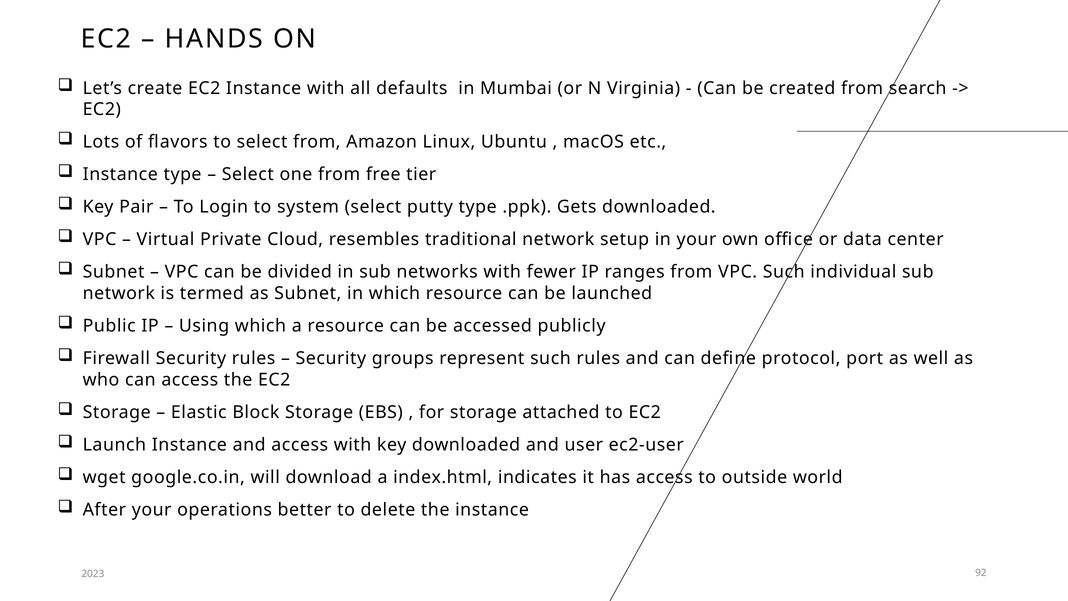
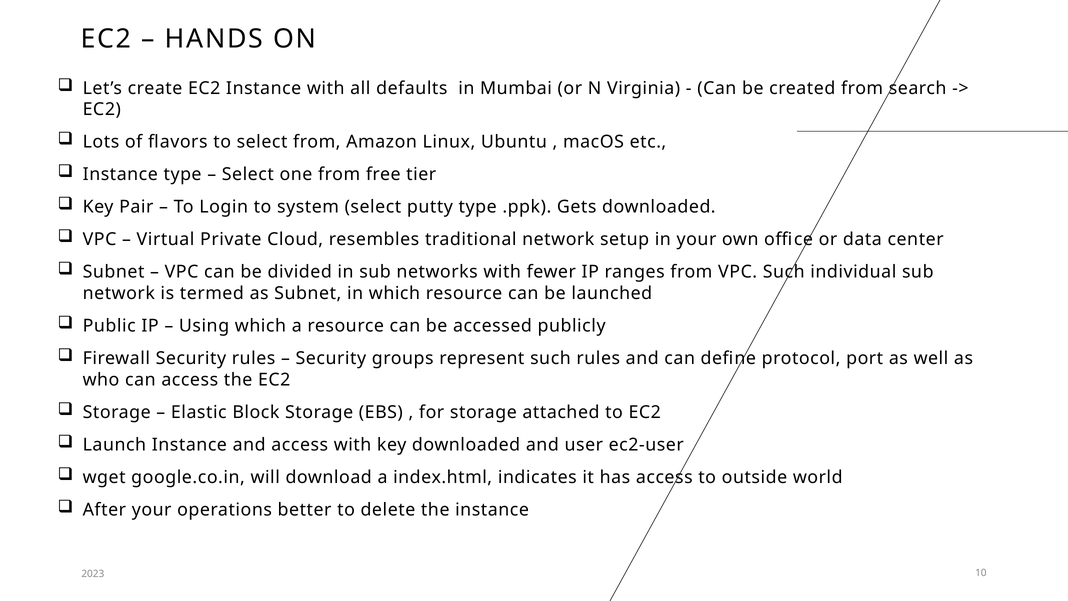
92: 92 -> 10 (981, 573)
